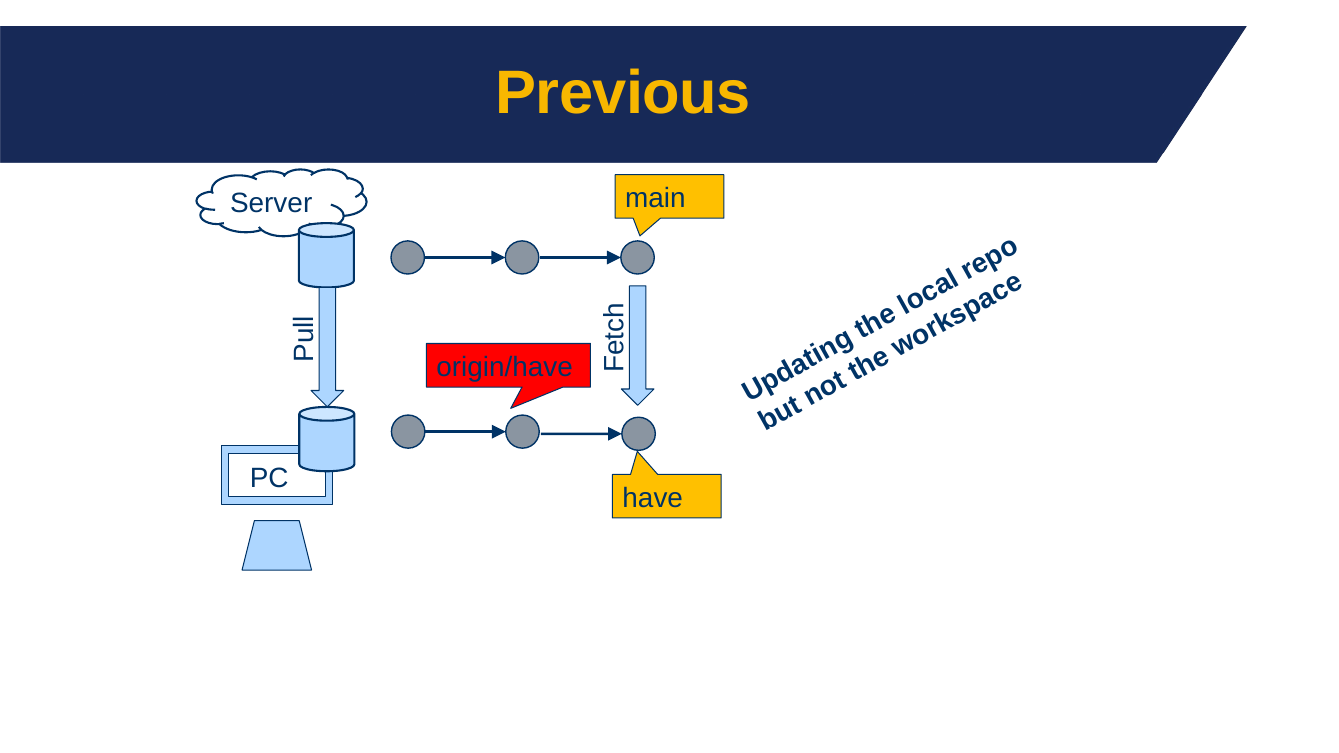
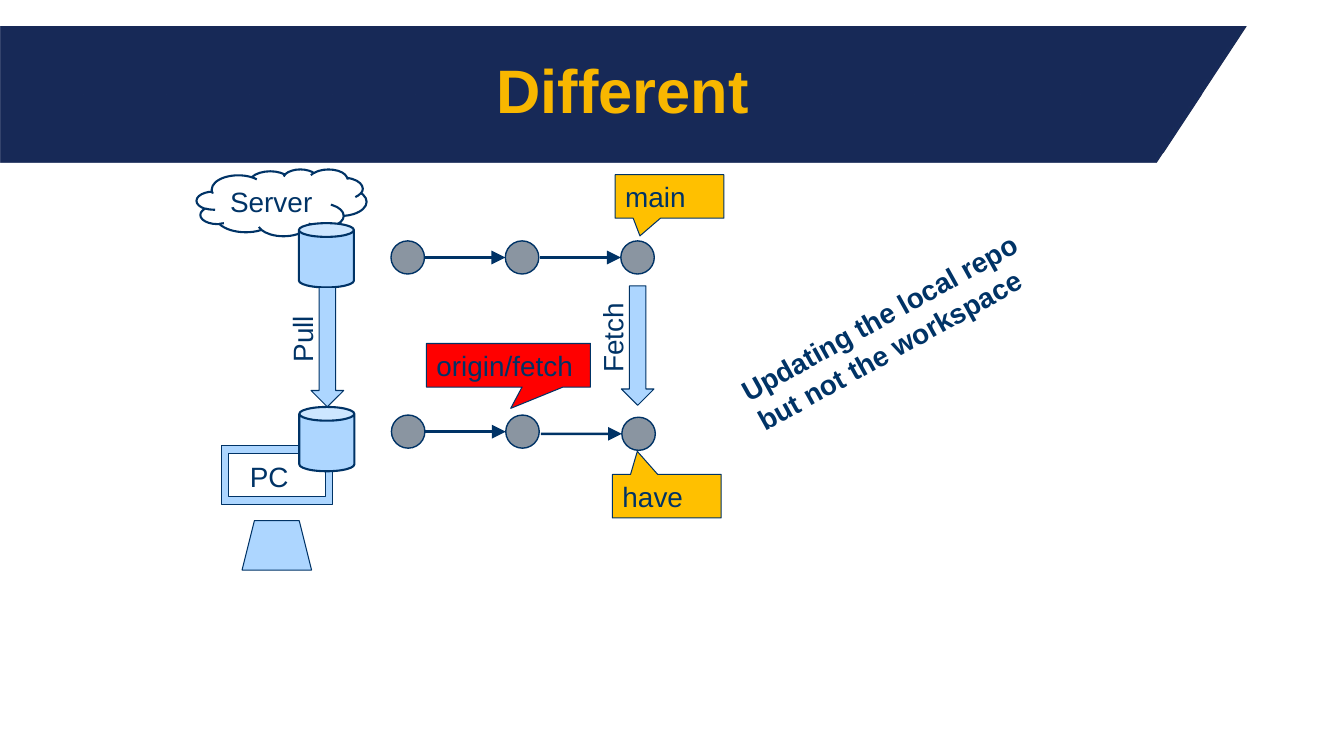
Previous: Previous -> Different (623, 93)
origin/have: origin/have -> origin/fetch (505, 367)
